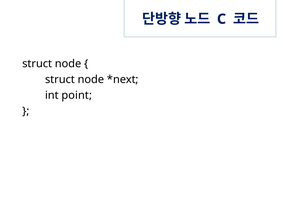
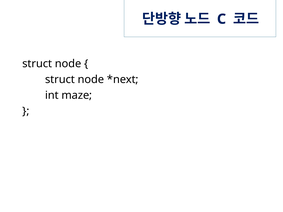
point: point -> maze (77, 95)
